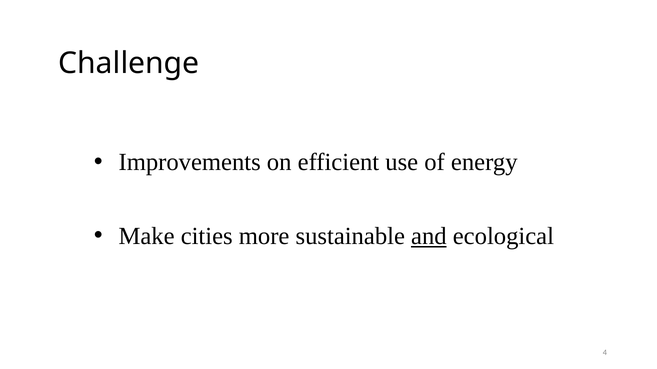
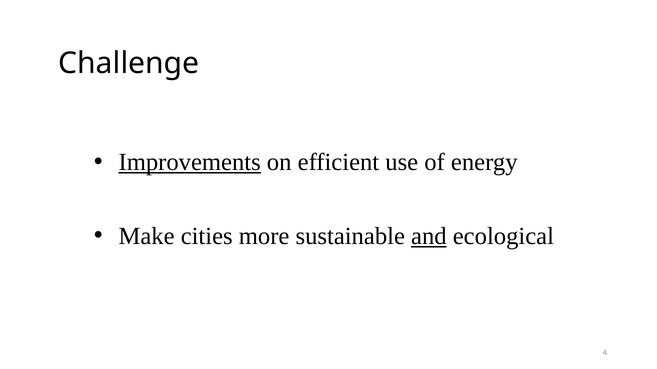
Improvements underline: none -> present (190, 163)
